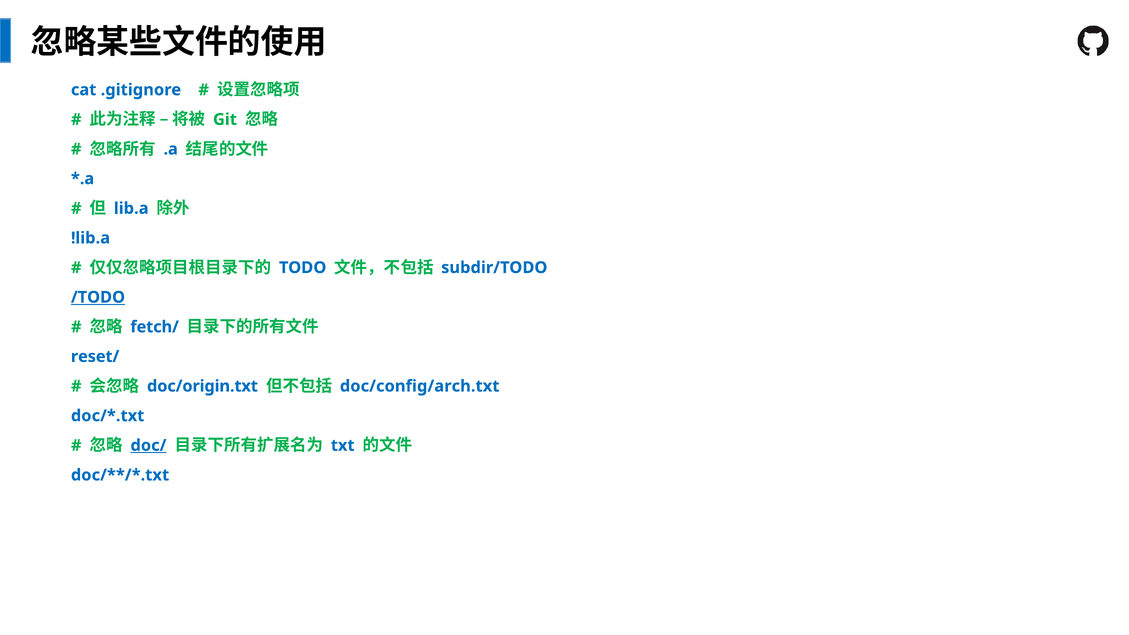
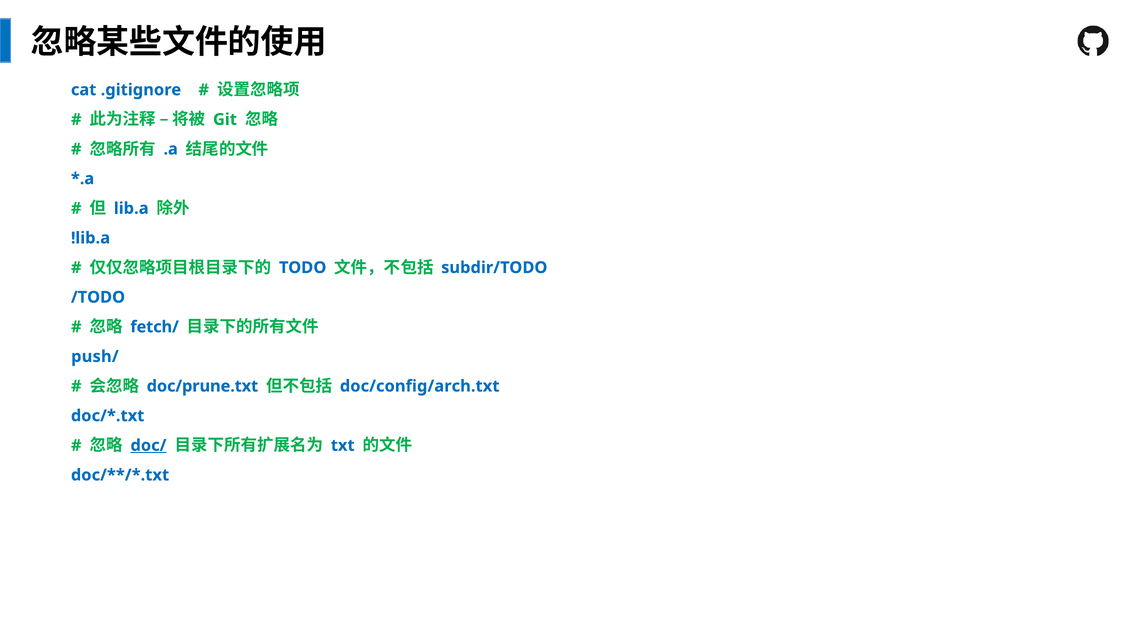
/TODO underline: present -> none (98, 297)
reset/: reset/ -> push/ (95, 357)
doc/origin.txt: doc/origin.txt -> doc/prune.txt (202, 386)
